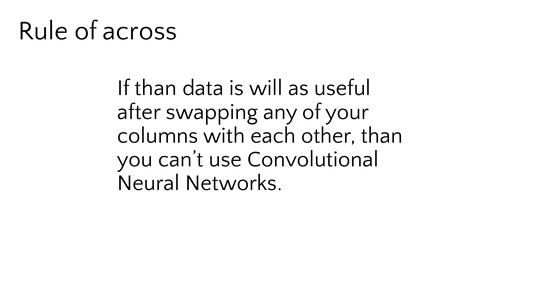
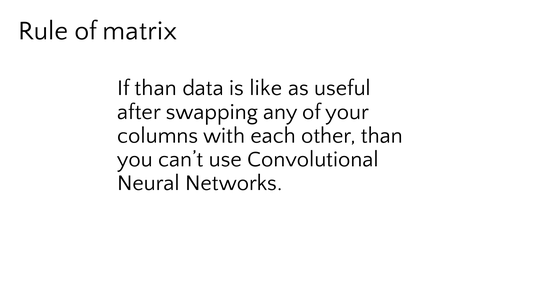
across: across -> matrix (140, 31)
will: will -> like (266, 88)
